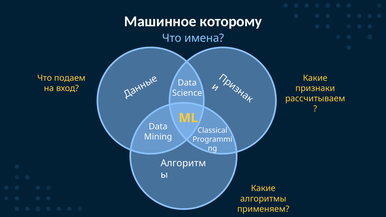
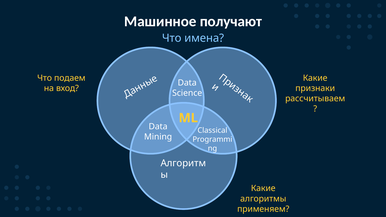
которому: которому -> получают (231, 21)
